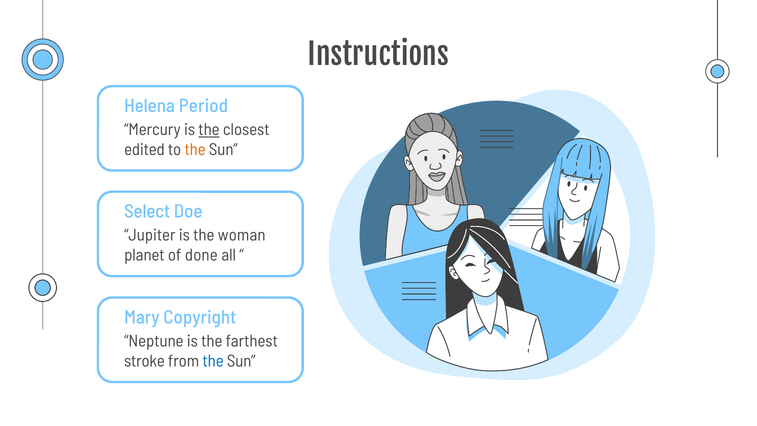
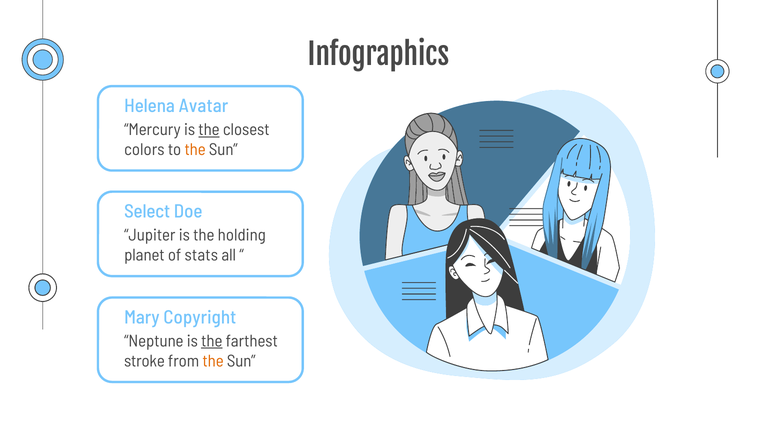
Instructions: Instructions -> Infographics (379, 55)
Period: Period -> Avatar (203, 106)
edited: edited -> colors (144, 150)
woman: woman -> holding (242, 235)
done: done -> stats (201, 255)
the underline: none -> present (212, 341)
the colour: blue -> orange (213, 361)
